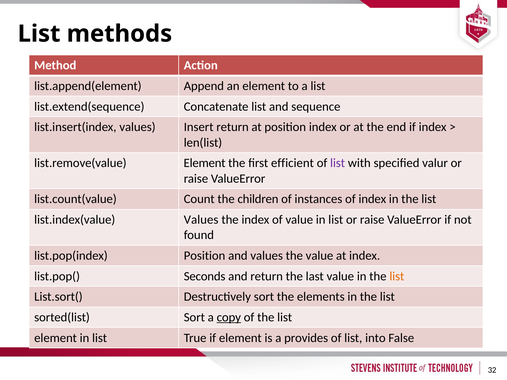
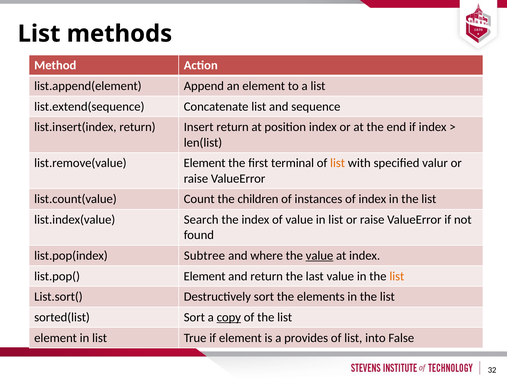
list.insert(index values: values -> return (137, 127)
efficient: efficient -> terminal (293, 163)
list colour: purple -> orange (338, 163)
list.index(value Values: Values -> Search (201, 220)
list.pop(index Position: Position -> Subtree (204, 256)
and values: values -> where (267, 256)
value underline: none -> present (320, 256)
list.pop( Seconds: Seconds -> Element (205, 276)
